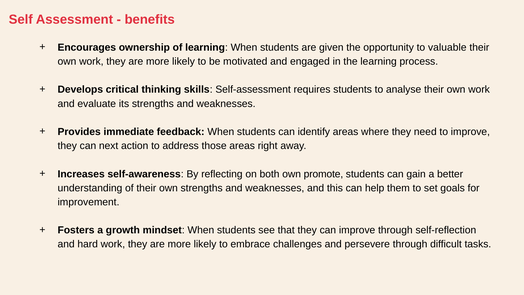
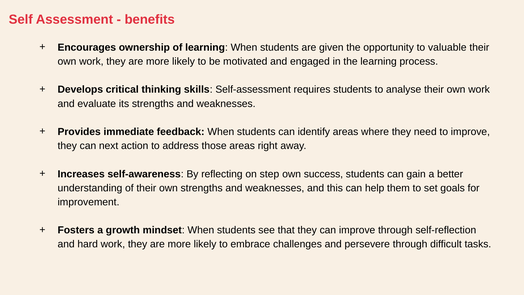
both: both -> step (269, 174)
promote: promote -> success (323, 174)
